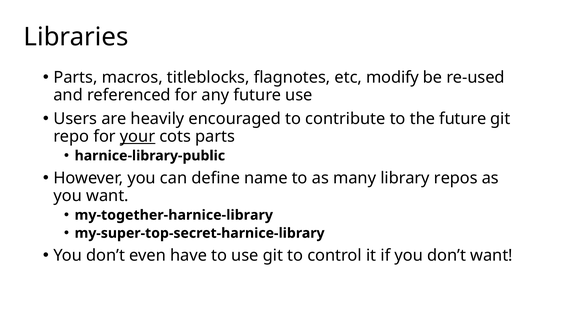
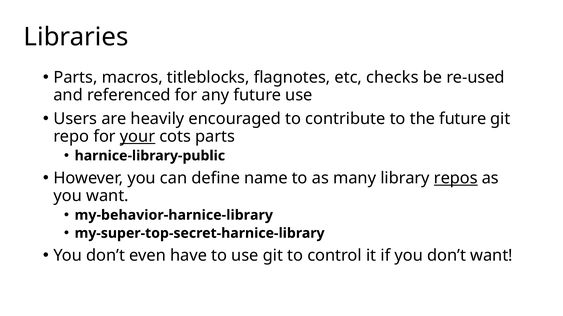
modify: modify -> checks (392, 78)
repos underline: none -> present (456, 178)
my-together-harnice-library: my-together-harnice-library -> my-behavior-harnice-library (174, 216)
